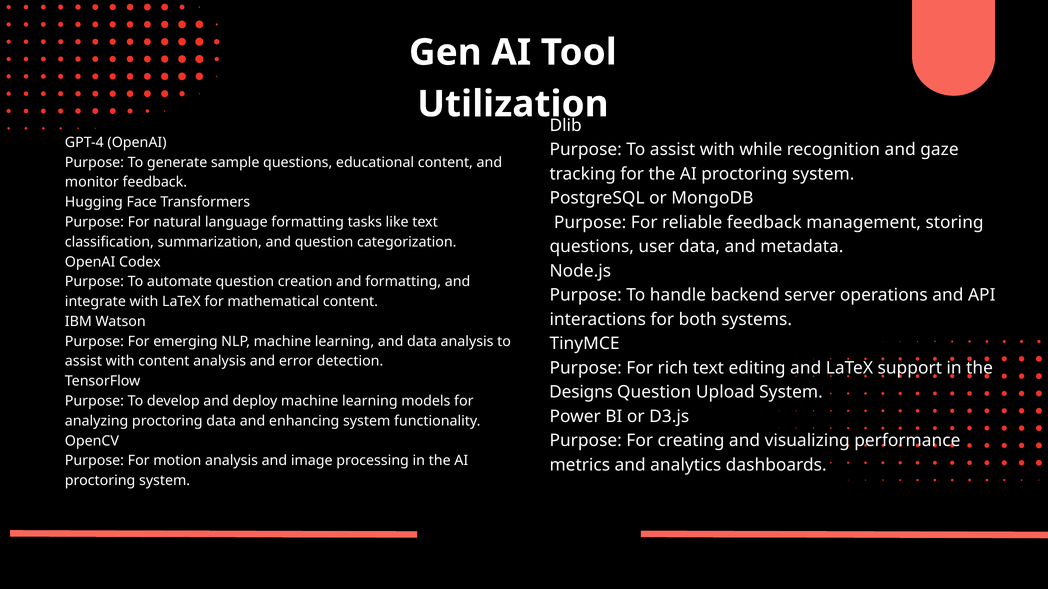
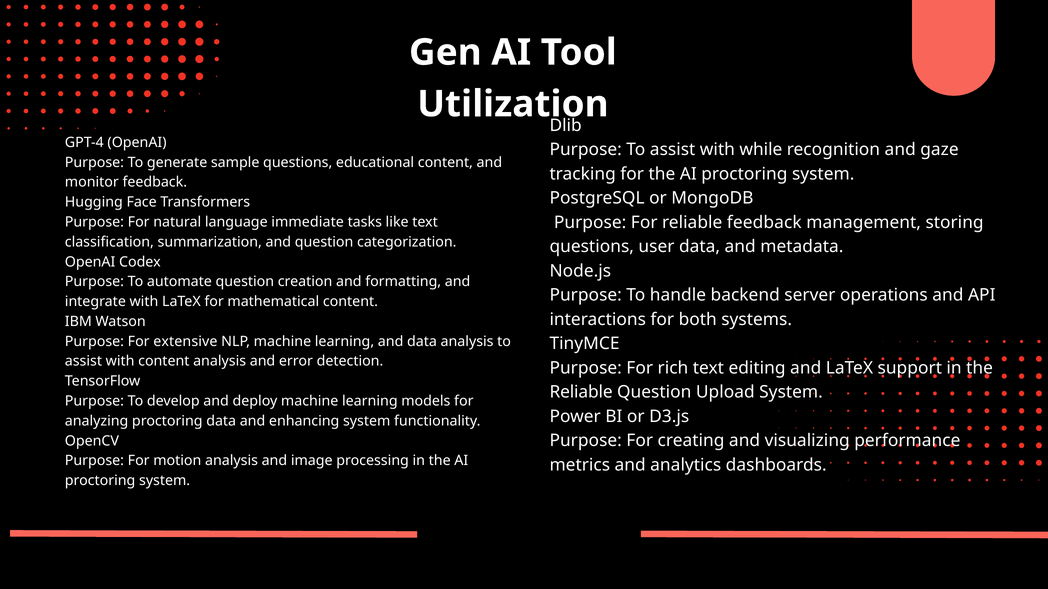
language formatting: formatting -> immediate (308, 222)
emerging: emerging -> extensive (185, 342)
Designs: Designs -> Reliable (581, 393)
